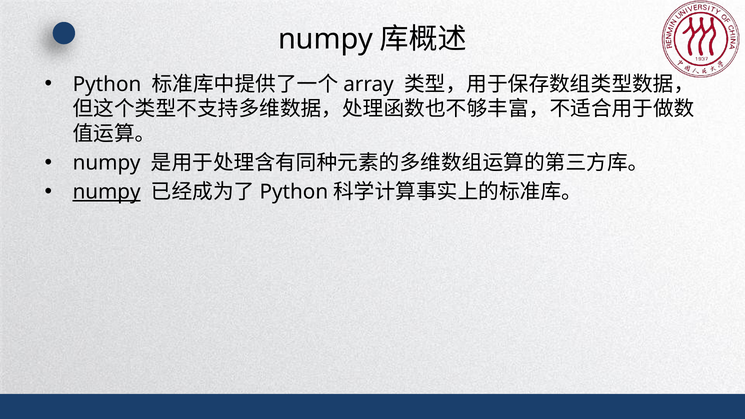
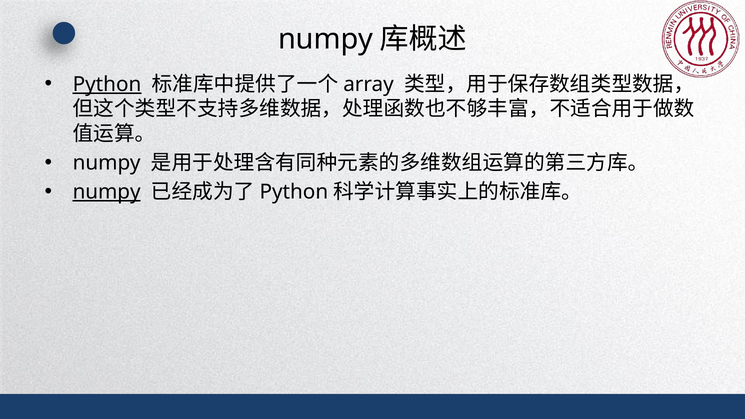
Python underline: none -> present (107, 84)
